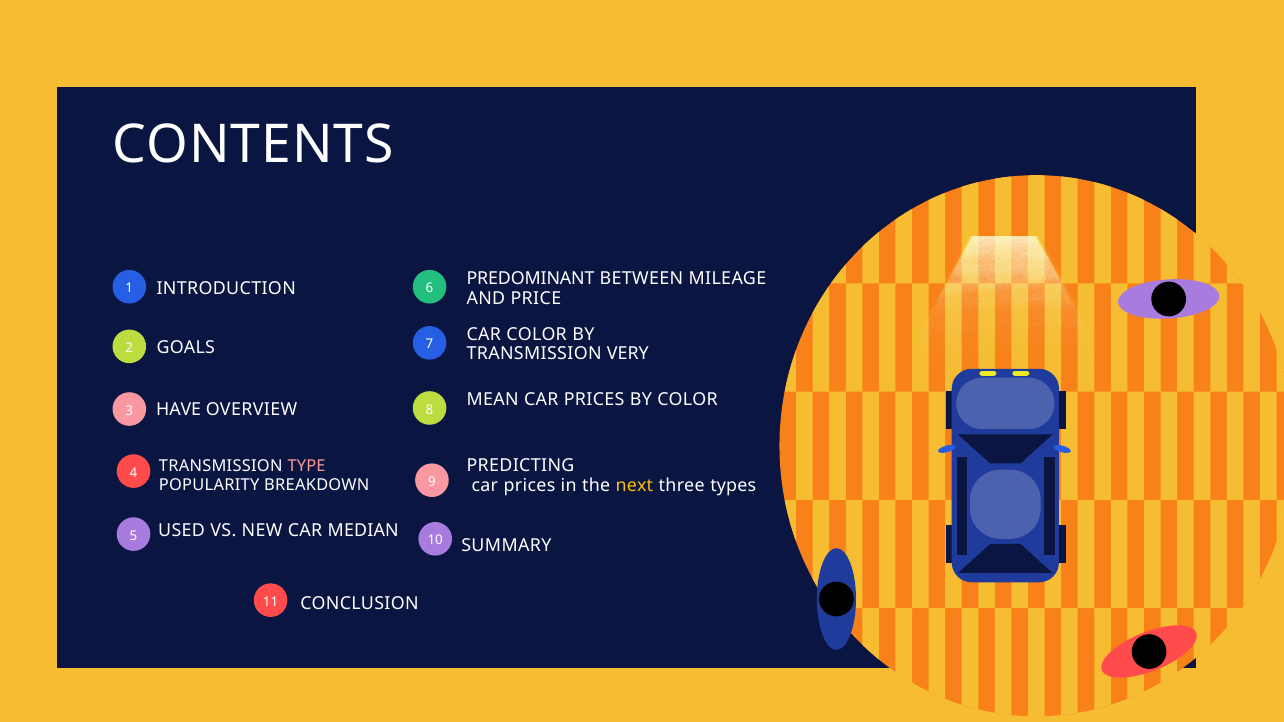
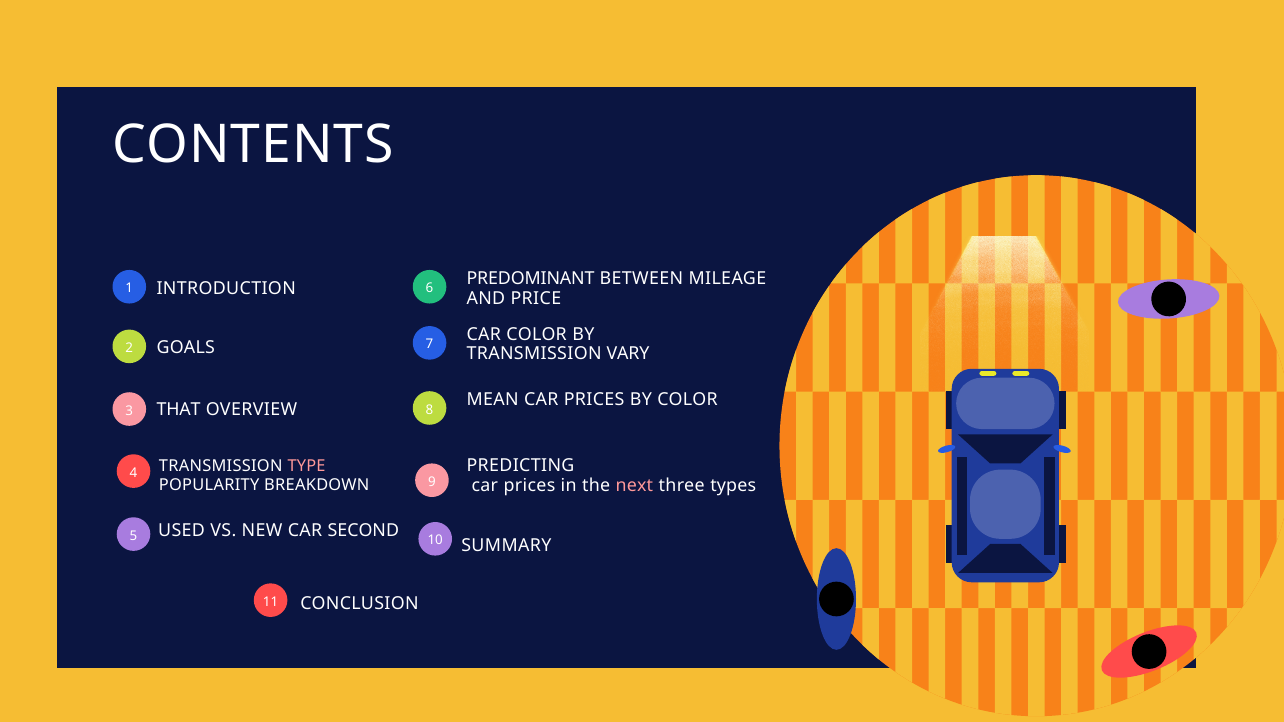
VERY: VERY -> VARY (628, 354)
HAVE: HAVE -> THAT (179, 410)
next colour: yellow -> pink (634, 486)
MEDIAN: MEDIAN -> SECOND (363, 531)
